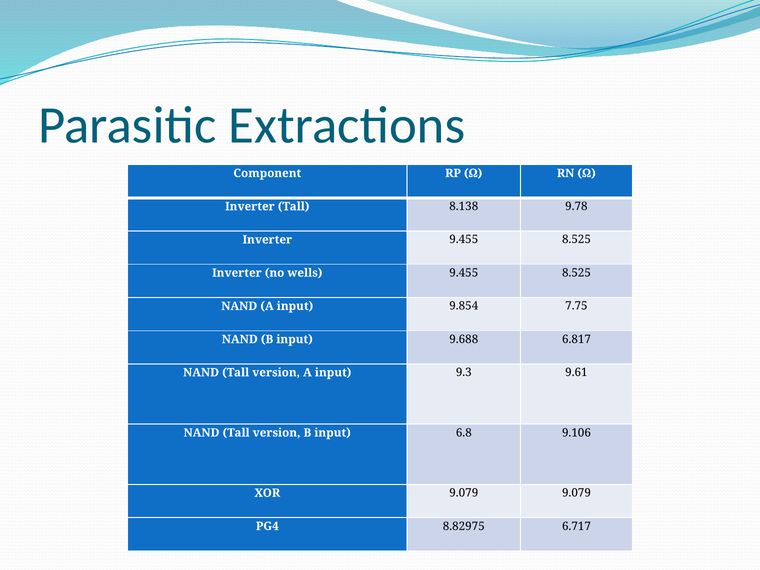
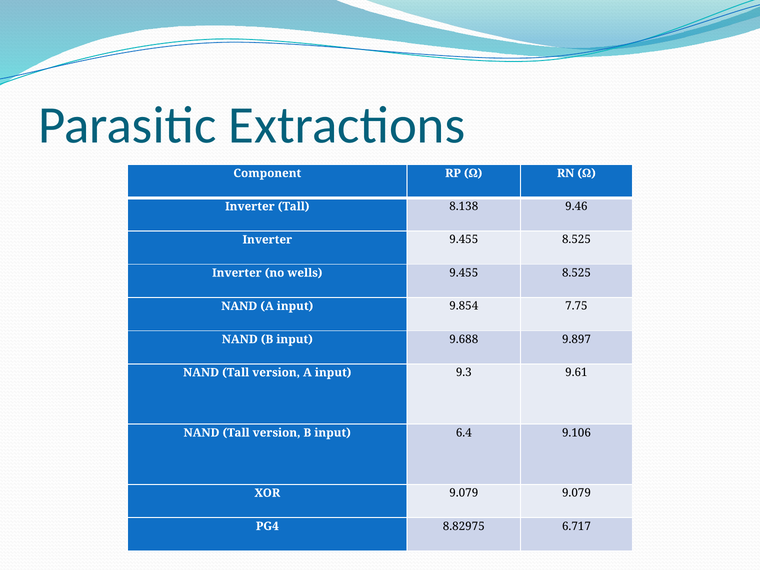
9.78: 9.78 -> 9.46 (576, 206)
6.817: 6.817 -> 9.897 (576, 339)
6.8: 6.8 -> 6.4 (464, 433)
